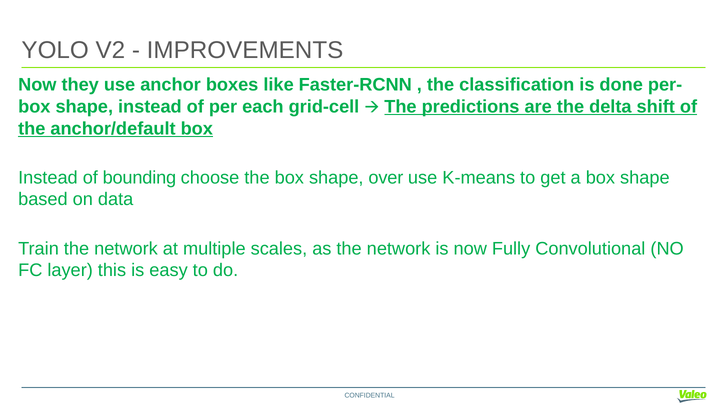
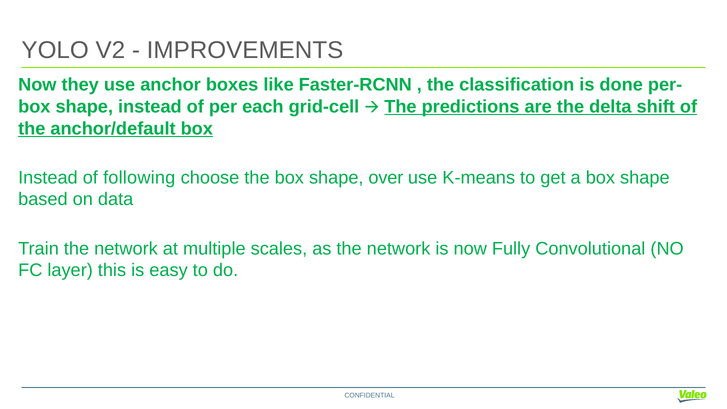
bounding: bounding -> following (139, 178)
